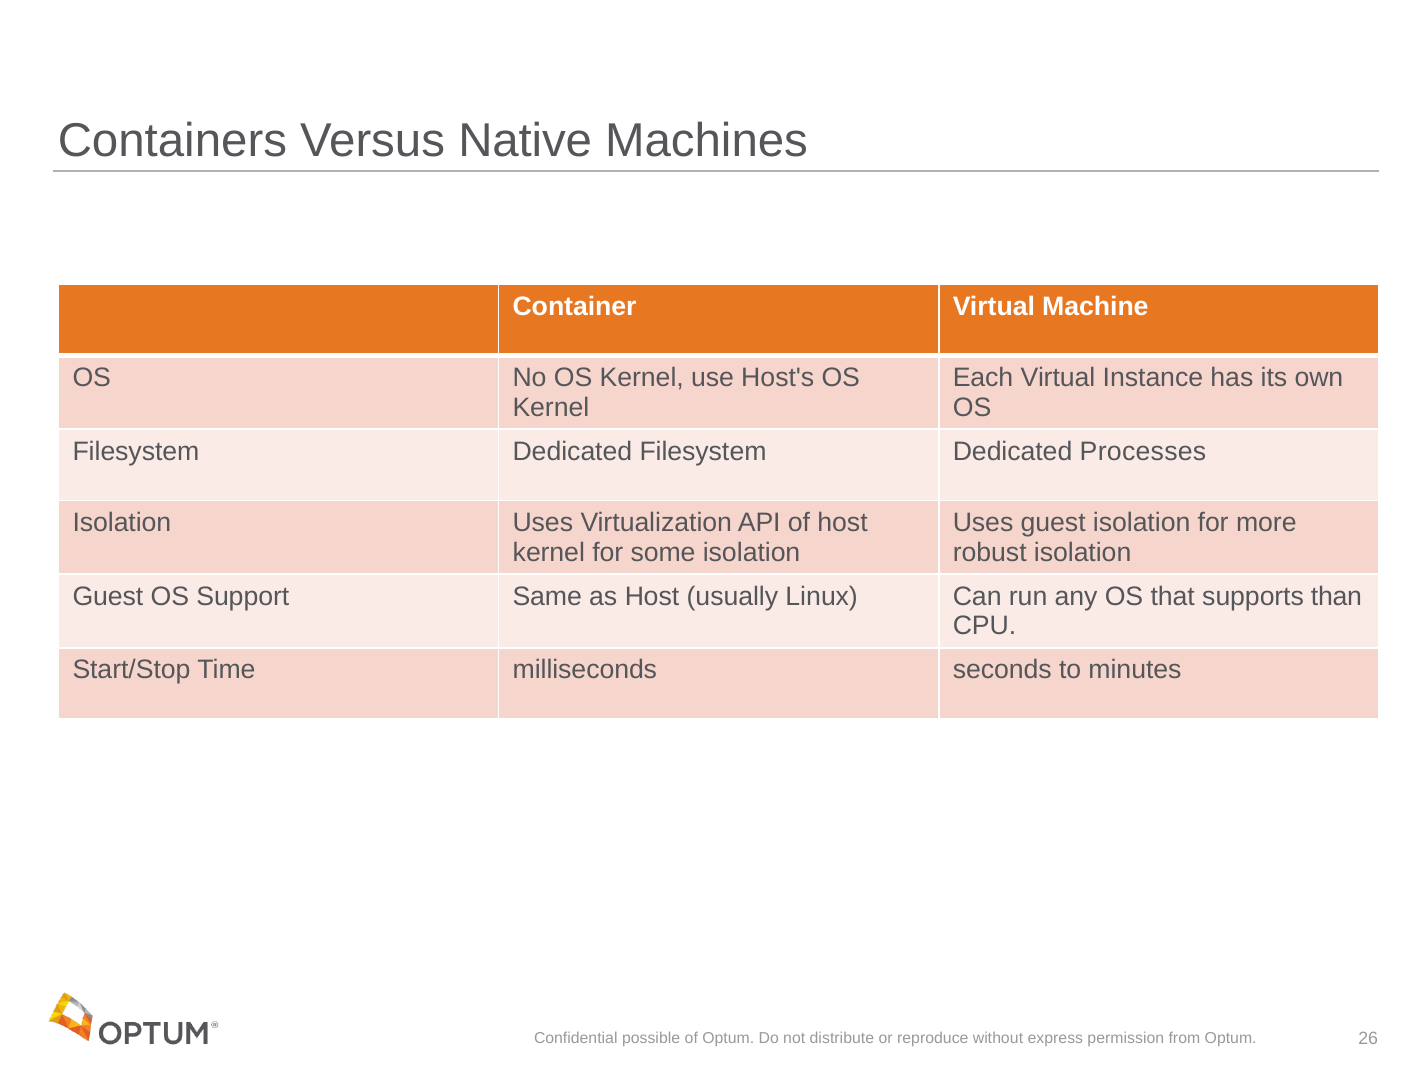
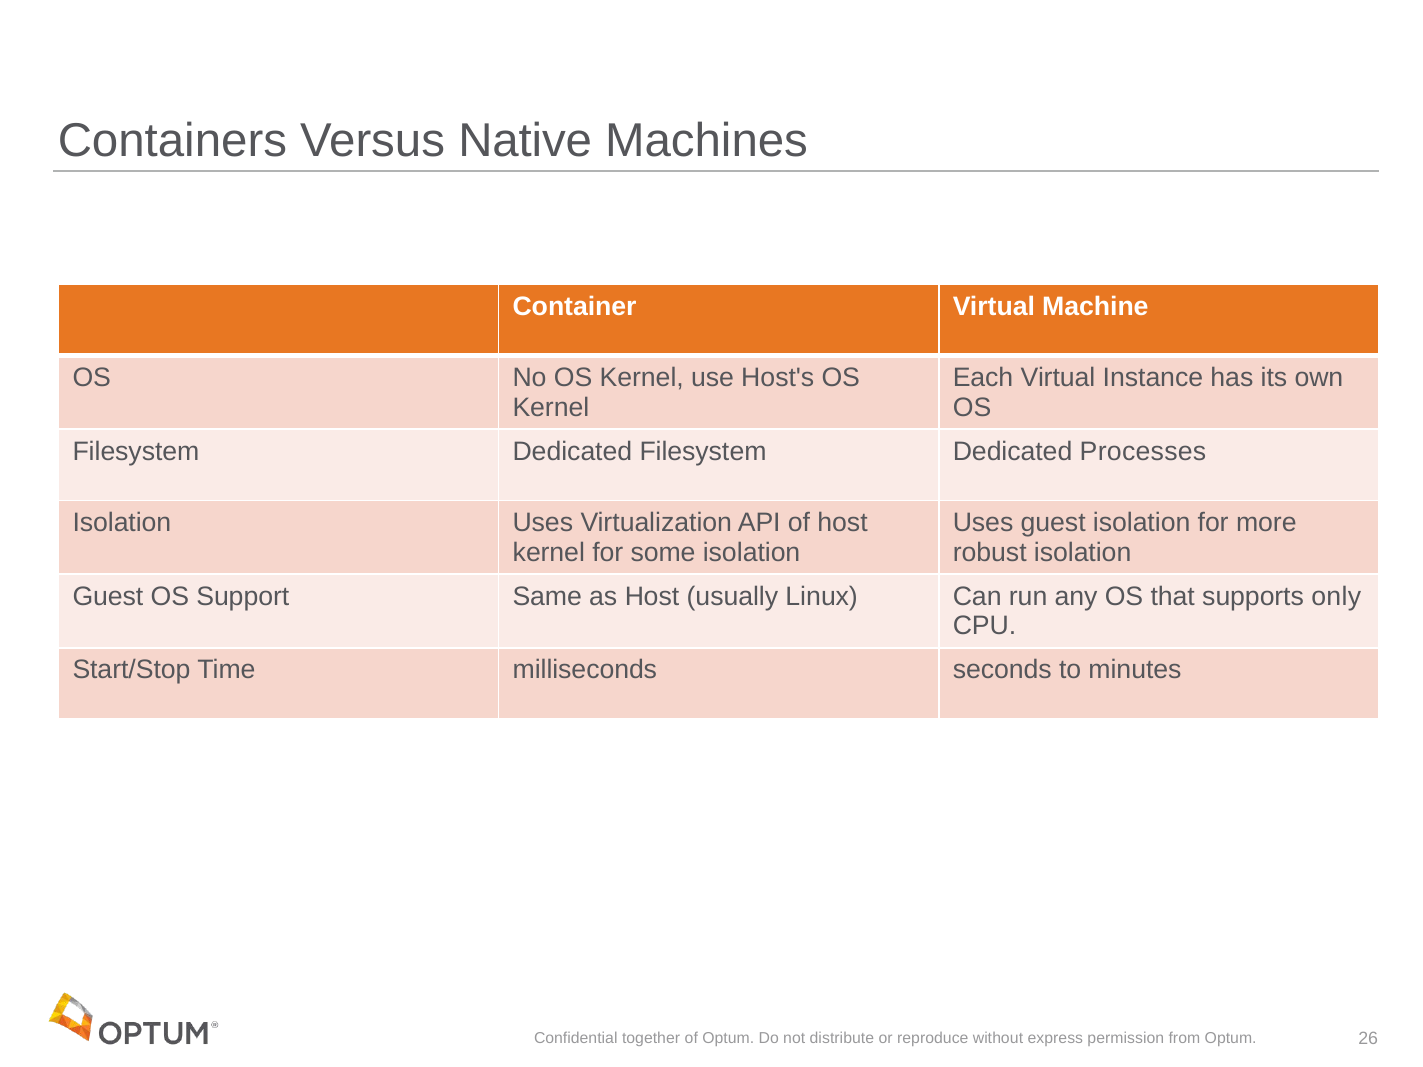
than: than -> only (1336, 597)
possible: possible -> together (651, 1039)
